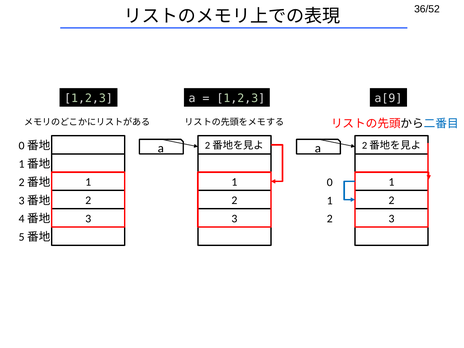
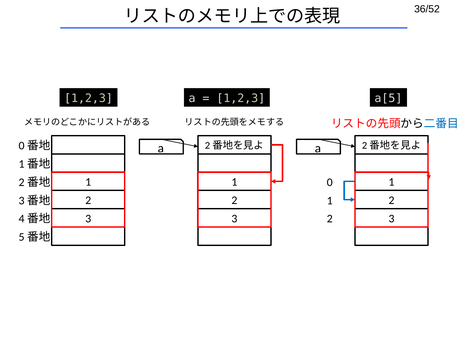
a[9: a[9 -> a[5 (388, 98)
